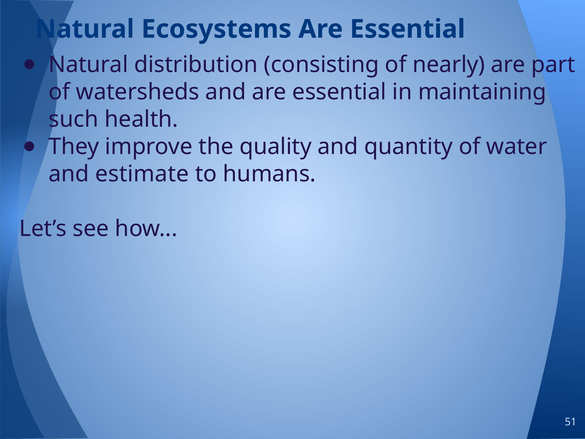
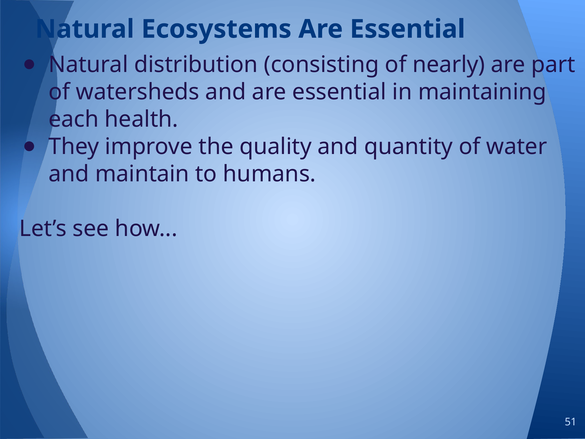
such: such -> each (74, 119)
estimate: estimate -> maintain (142, 174)
